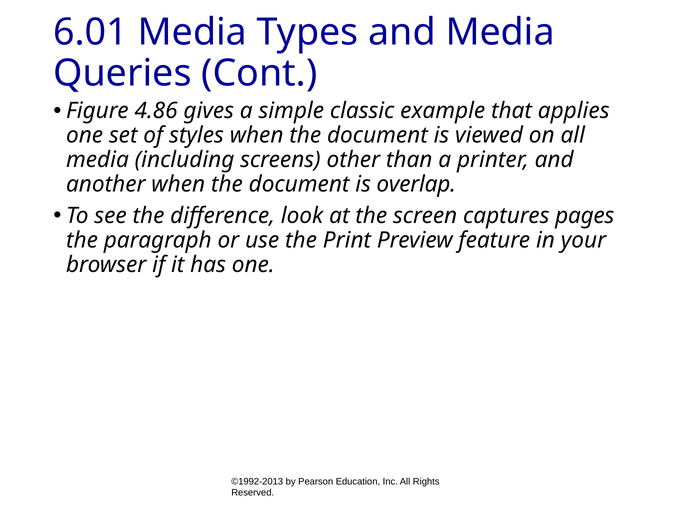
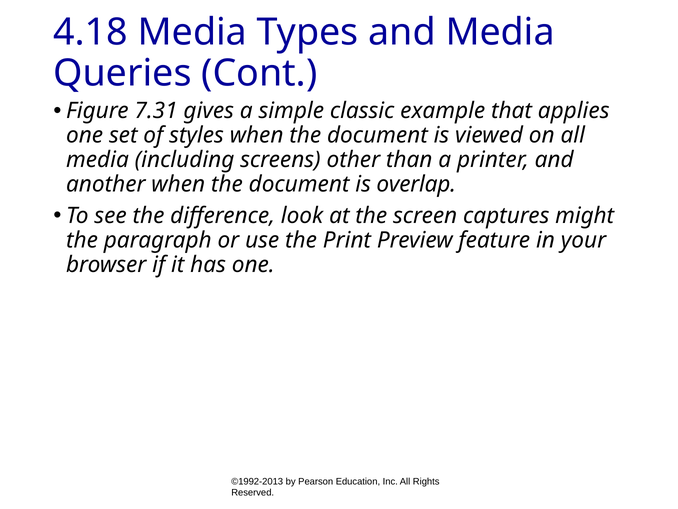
6.01: 6.01 -> 4.18 (91, 32)
4.86: 4.86 -> 7.31 (156, 111)
pages: pages -> might (585, 216)
